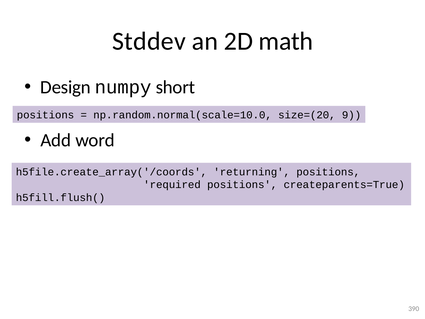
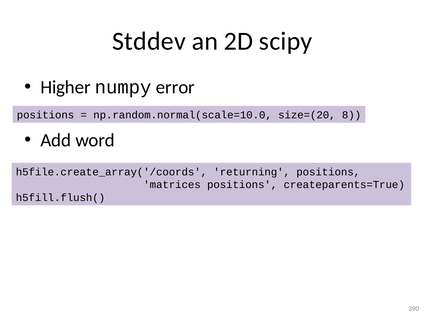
math: math -> scipy (286, 41)
Design: Design -> Higher (65, 87)
short: short -> error (175, 87)
9: 9 -> 8 (352, 115)
required: required -> matrices (172, 185)
